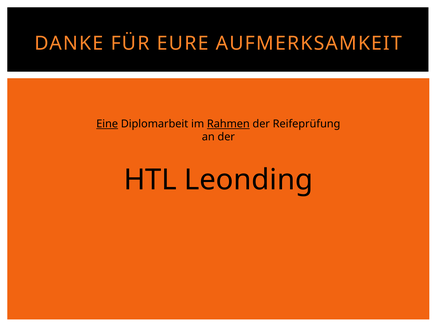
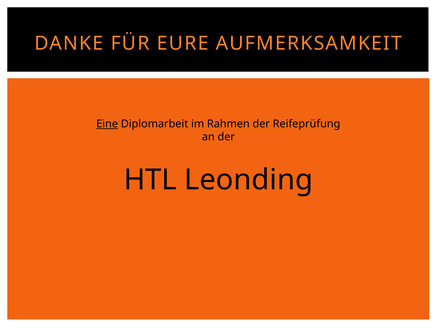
Rahmen underline: present -> none (228, 124)
